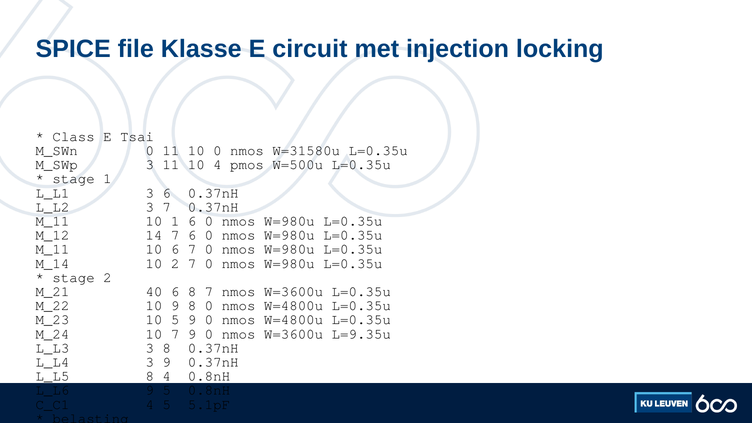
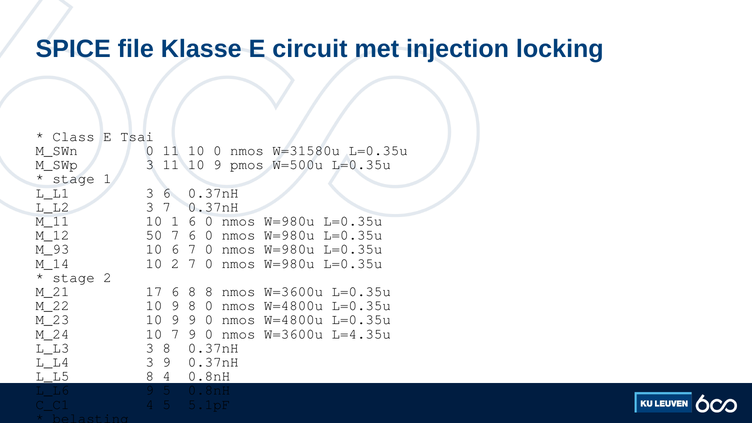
11 10 4: 4 -> 9 (217, 165)
M_12 14: 14 -> 50 (154, 235)
M_11: M_11 -> M_93 (52, 249)
40: 40 -> 17 (154, 292)
8 7: 7 -> 8 (209, 292)
M_23 10 5: 5 -> 9 (175, 320)
L=9.35u: L=9.35u -> L=4.35u (361, 334)
